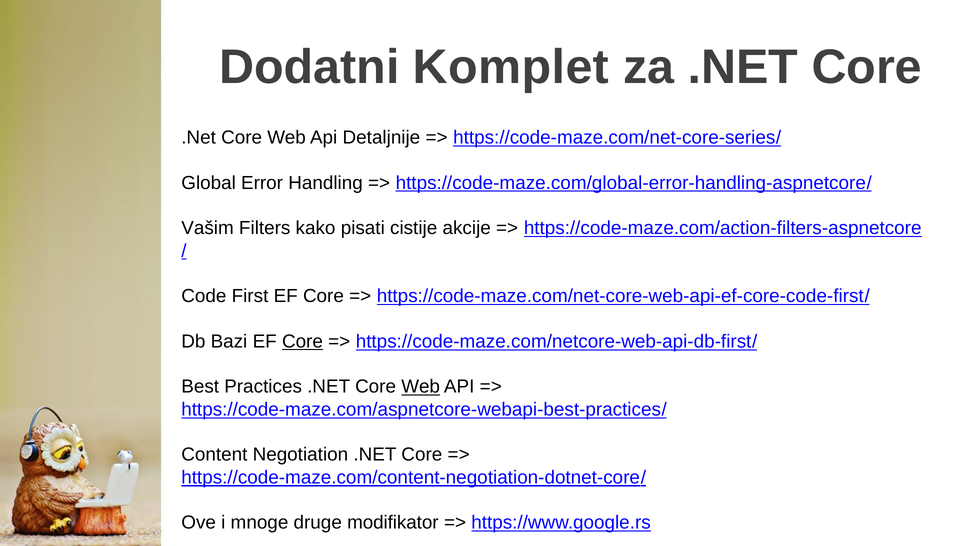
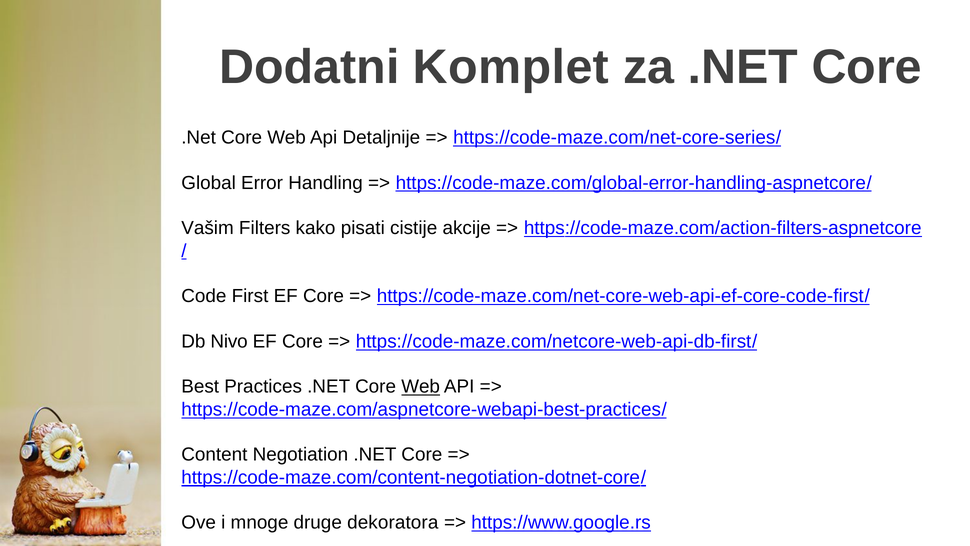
Bazi: Bazi -> Nivo (229, 341)
Core underline: present -> none (302, 341)
modifikator: modifikator -> dekoratora (393, 522)
